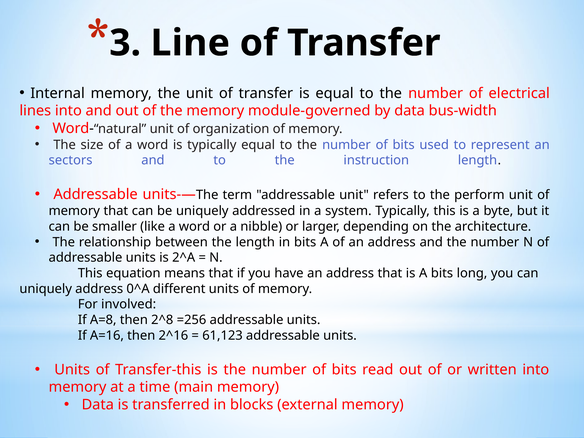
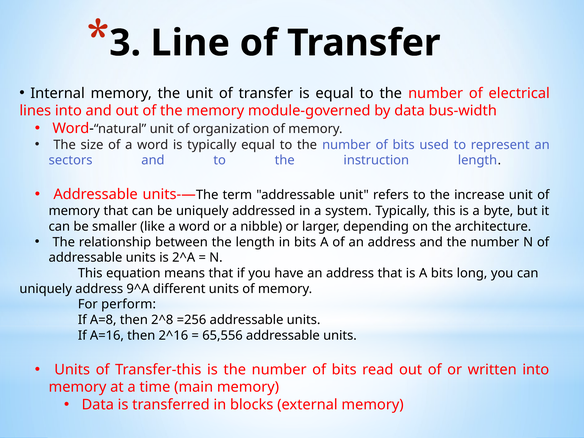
perform: perform -> increase (479, 195)
0^A: 0^A -> 9^A (138, 289)
involved: involved -> perform (129, 304)
61,123: 61,123 -> 65,556 (222, 335)
